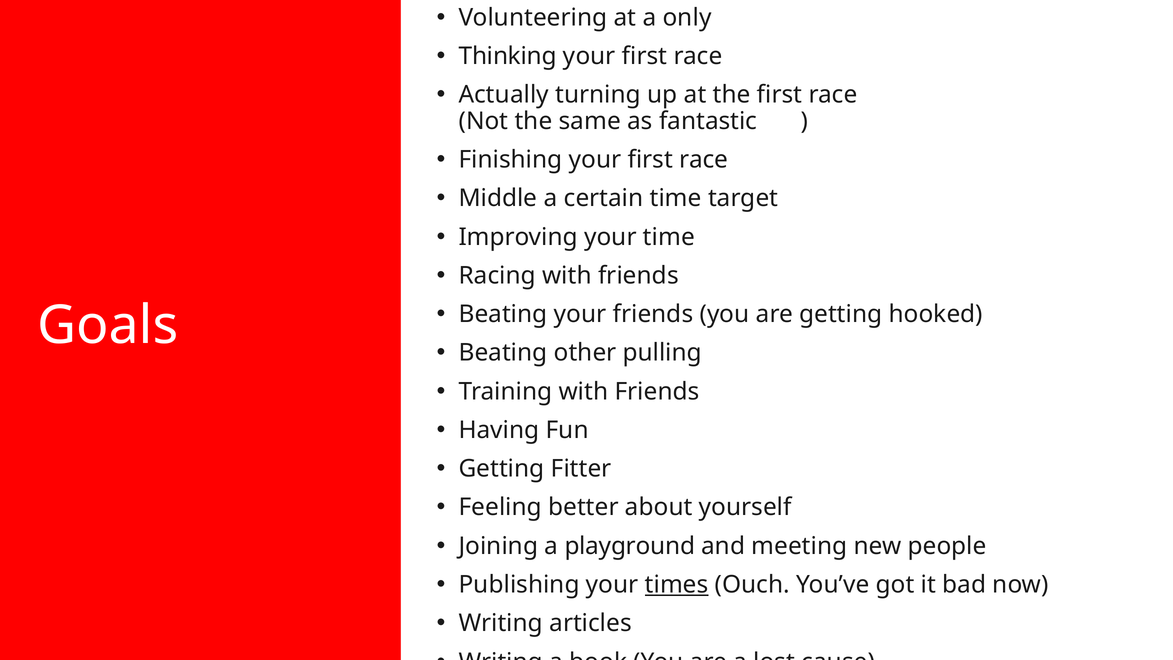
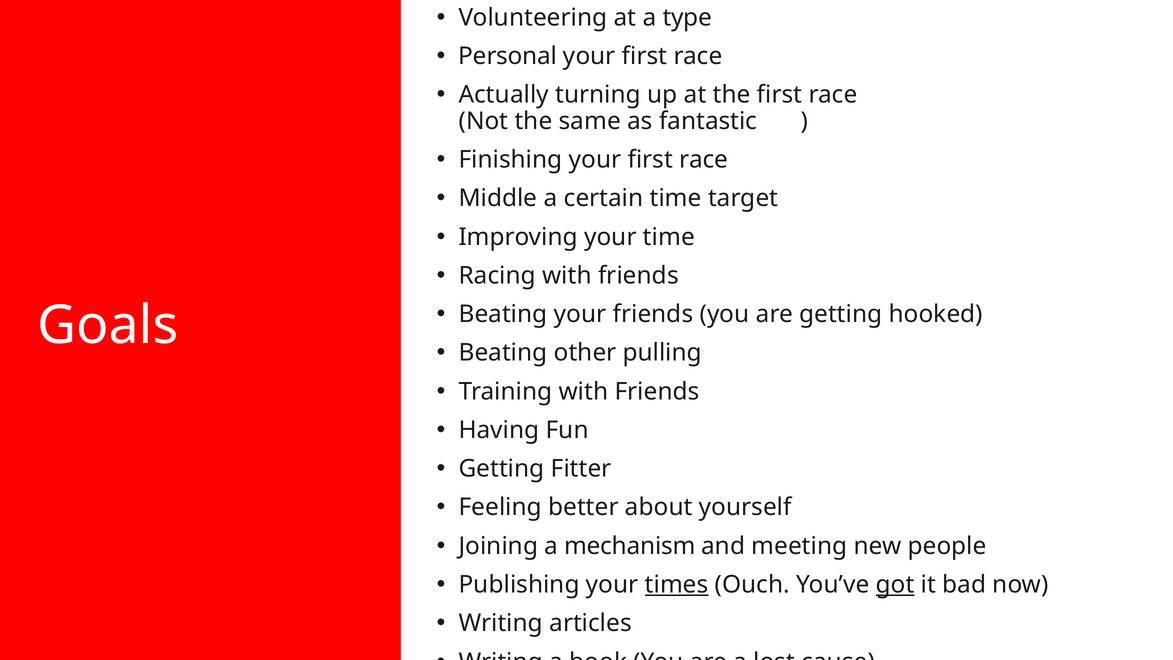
only: only -> type (687, 17)
Thinking: Thinking -> Personal (508, 56)
playground: playground -> mechanism (630, 546)
got underline: none -> present (895, 585)
